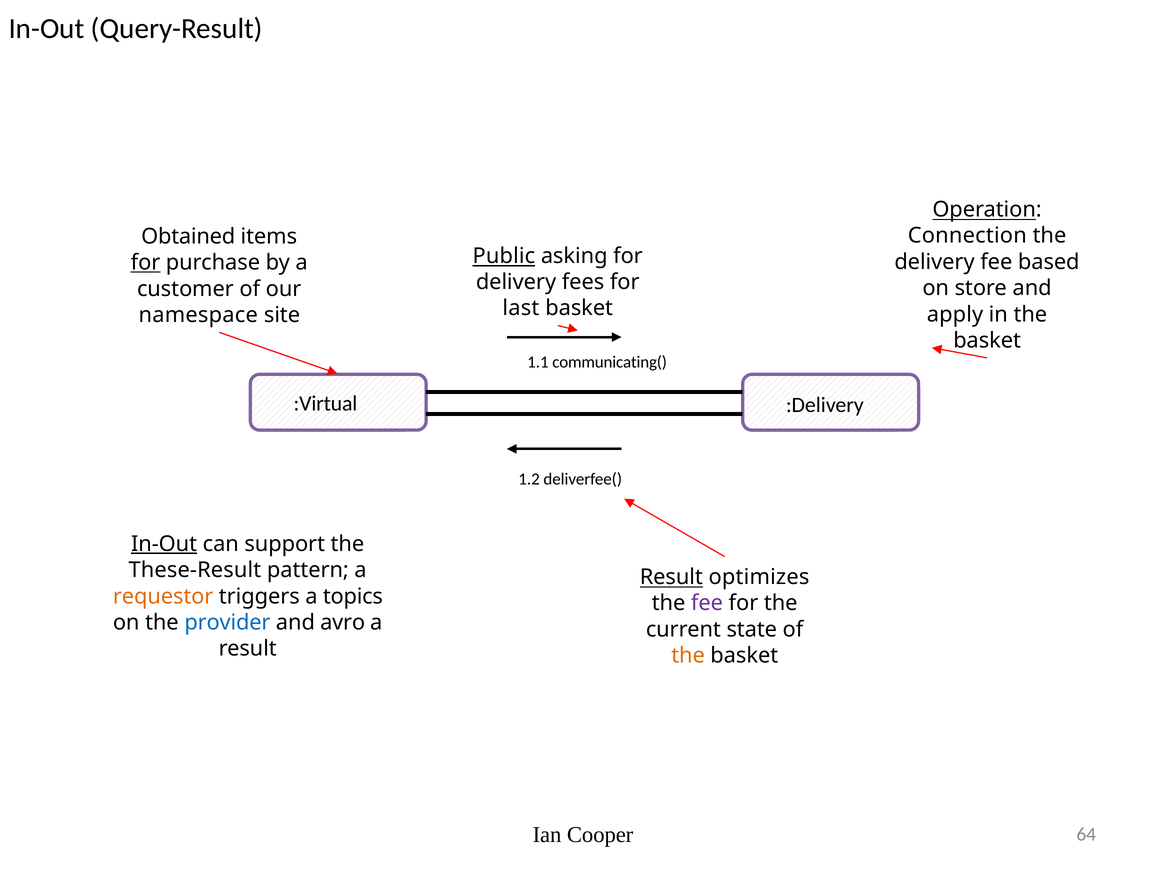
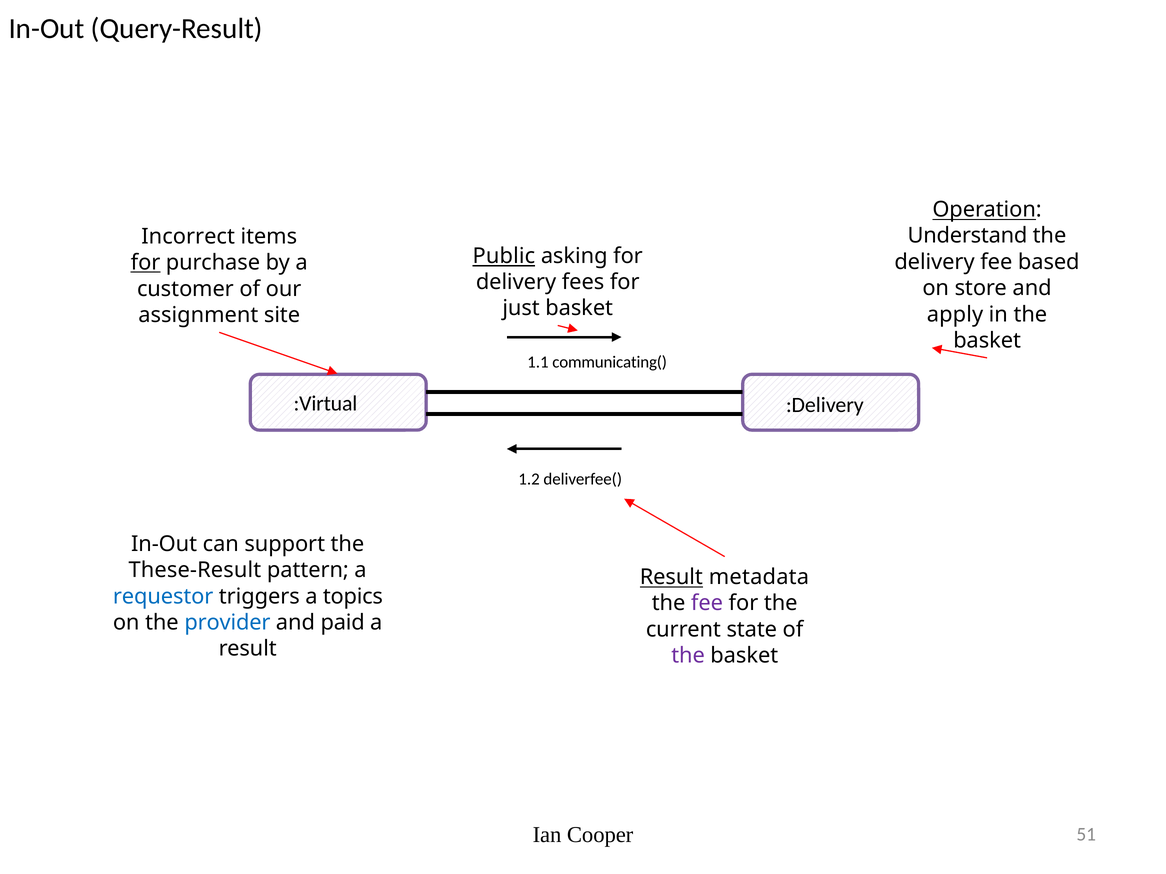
Connection: Connection -> Understand (968, 236)
Obtained: Obtained -> Incorrect (188, 237)
last: last -> just (521, 308)
namespace: namespace -> assignment (198, 315)
In-Out underline: present -> none (164, 544)
optimizes: optimizes -> metadata (759, 577)
requestor colour: orange -> blue (163, 597)
avro: avro -> paid (343, 623)
the colour: orange -> purple (688, 656)
64: 64 -> 51 (1086, 835)
